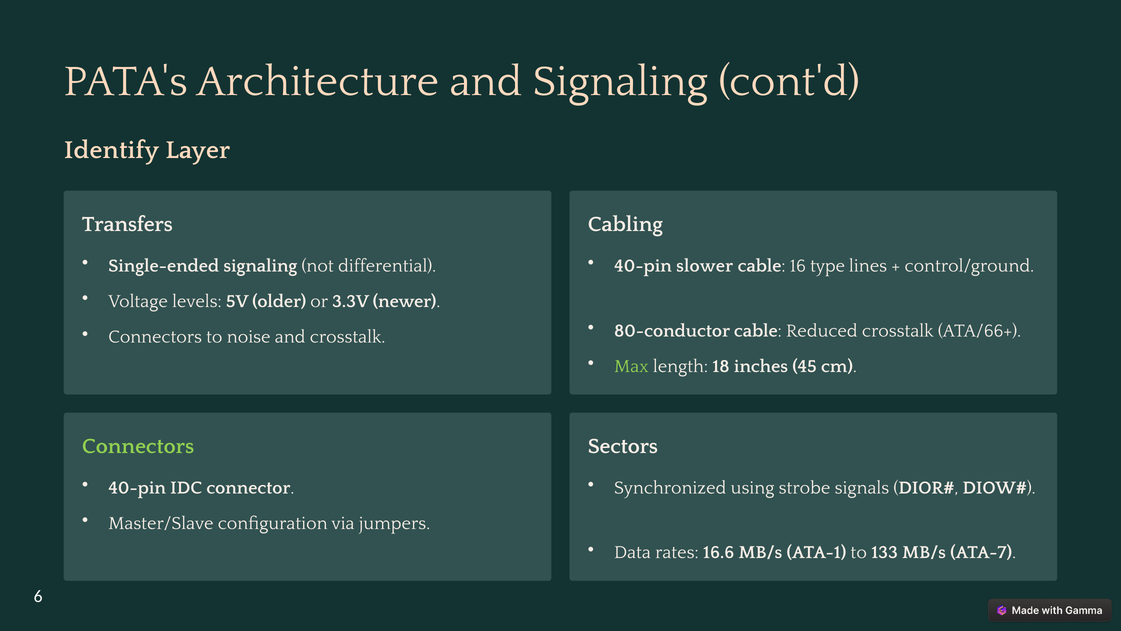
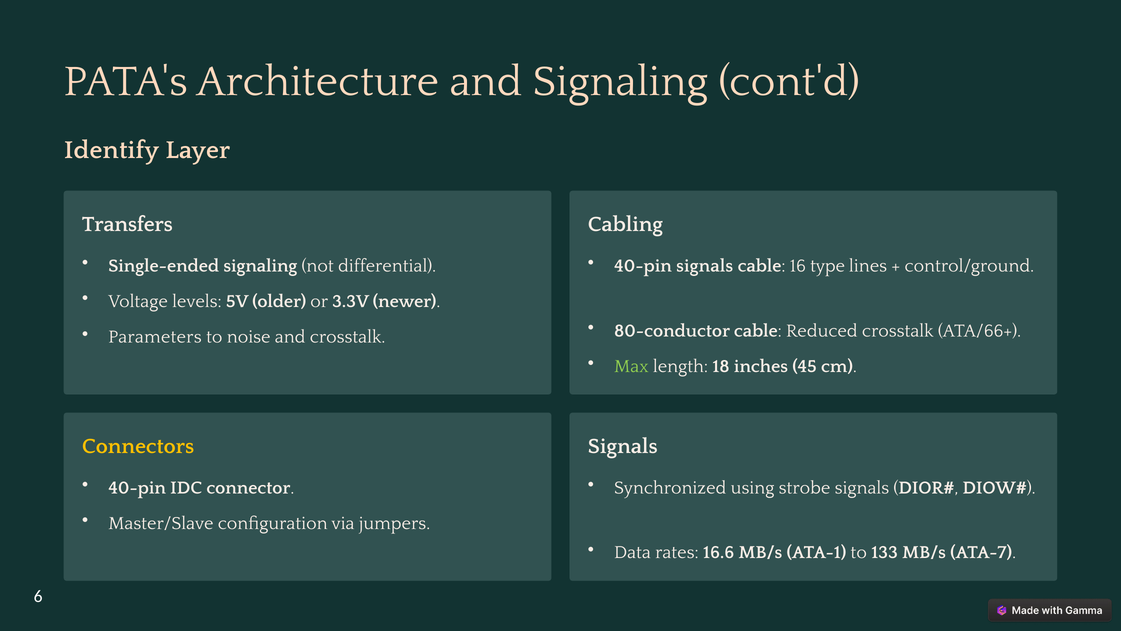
40-pin slower: slower -> signals (705, 266)
Connectors: Connectors -> Parameters (155, 337)
Connectors colour: light green -> yellow (138, 446)
Sectors: Sectors -> Signals (623, 446)
